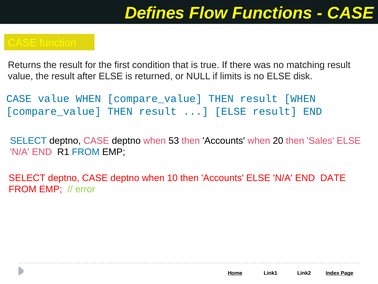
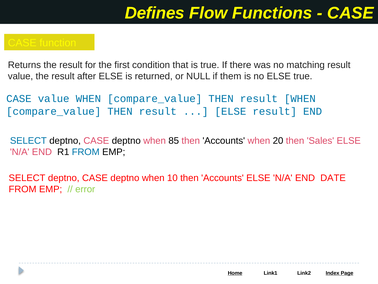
limits: limits -> them (231, 76)
ELSE disk: disk -> true (303, 76)
53: 53 -> 85 (174, 140)
